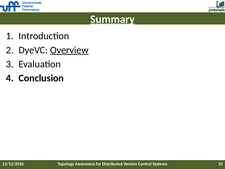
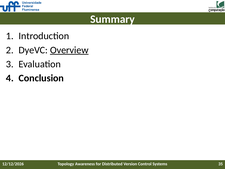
Summary underline: present -> none (112, 19)
